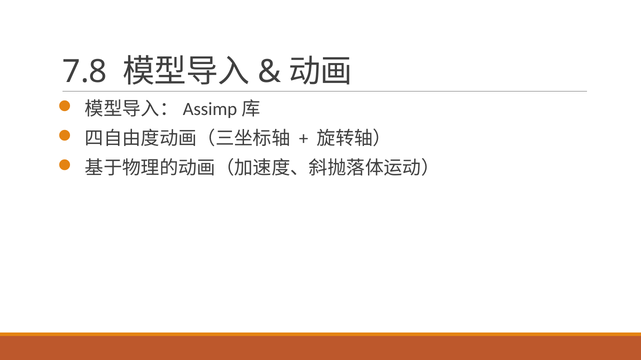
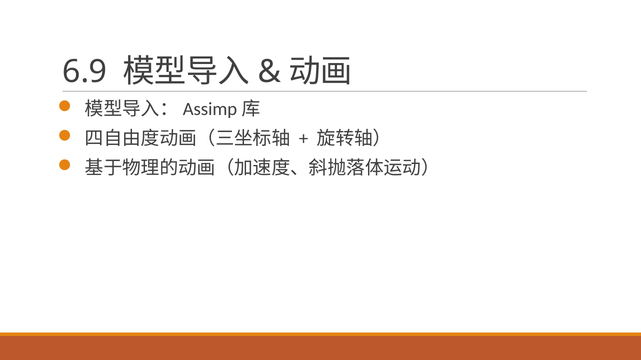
7.8: 7.8 -> 6.9 (85, 72)
